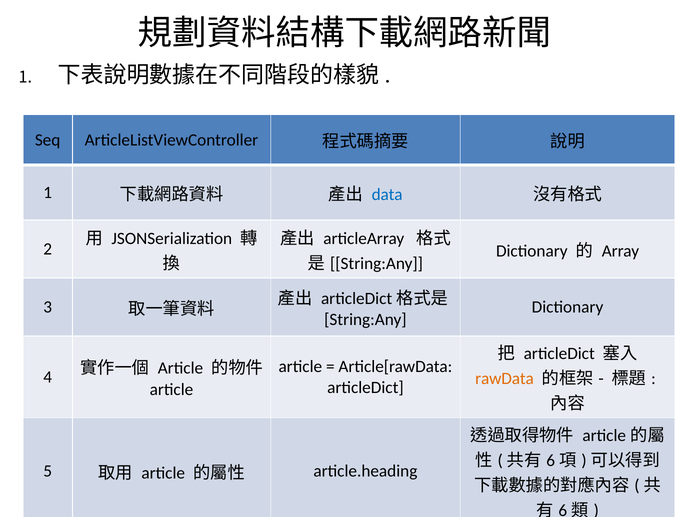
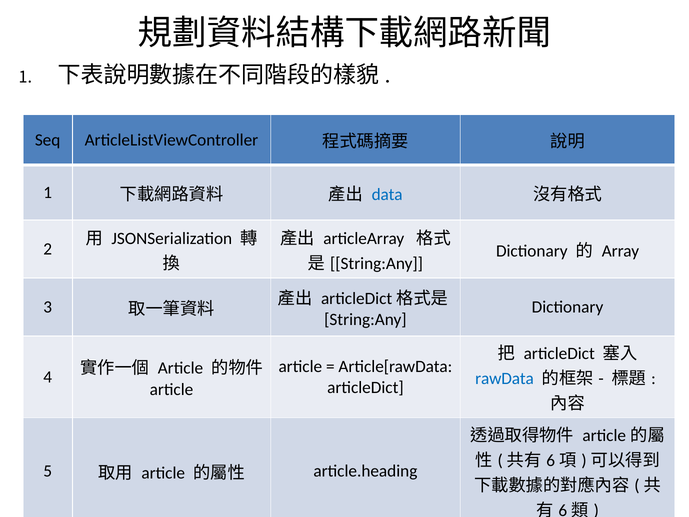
rawData colour: orange -> blue (505, 379)
